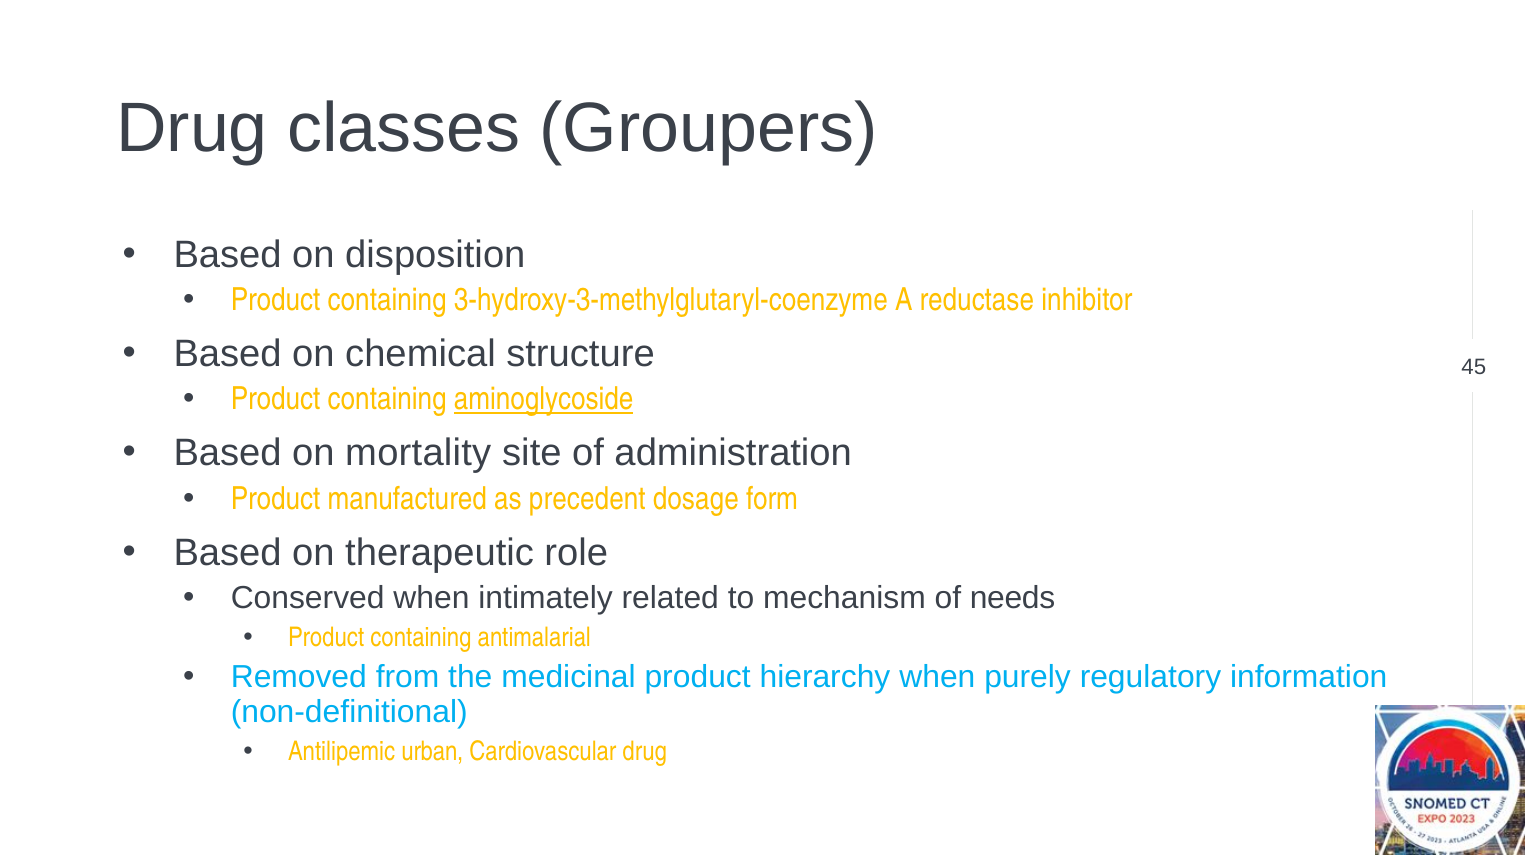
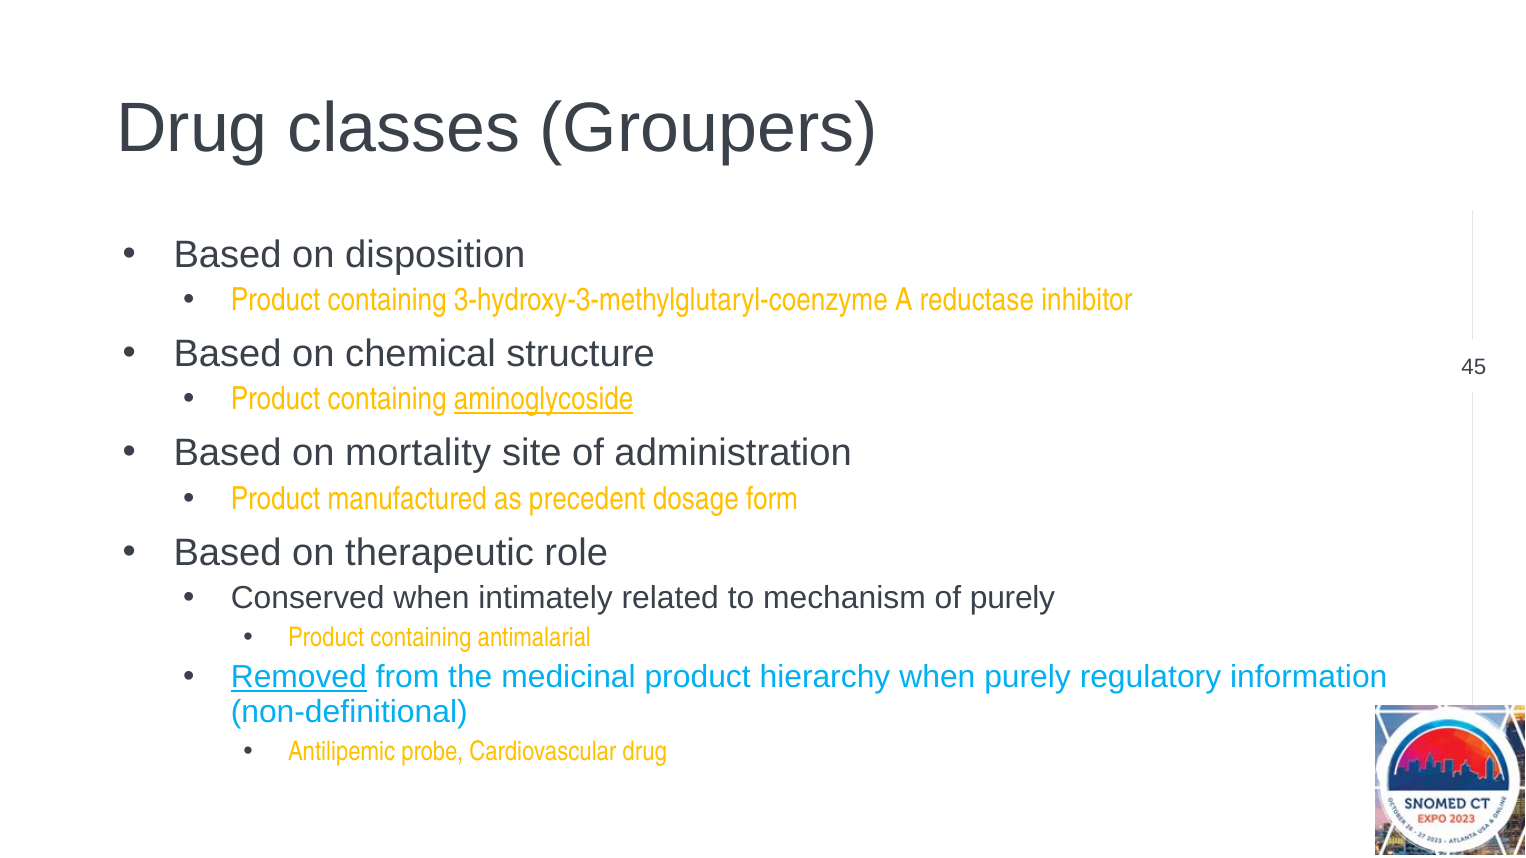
of needs: needs -> purely (1013, 598)
Removed underline: none -> present (299, 678)
urban: urban -> probe (432, 752)
